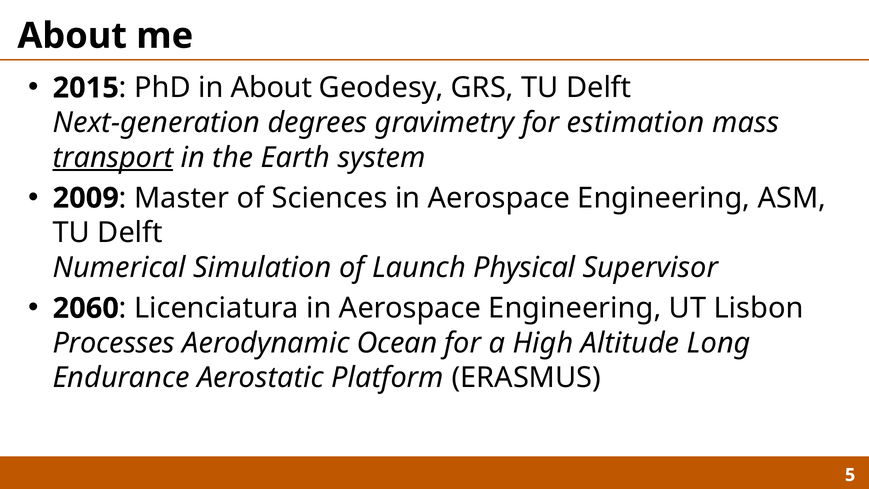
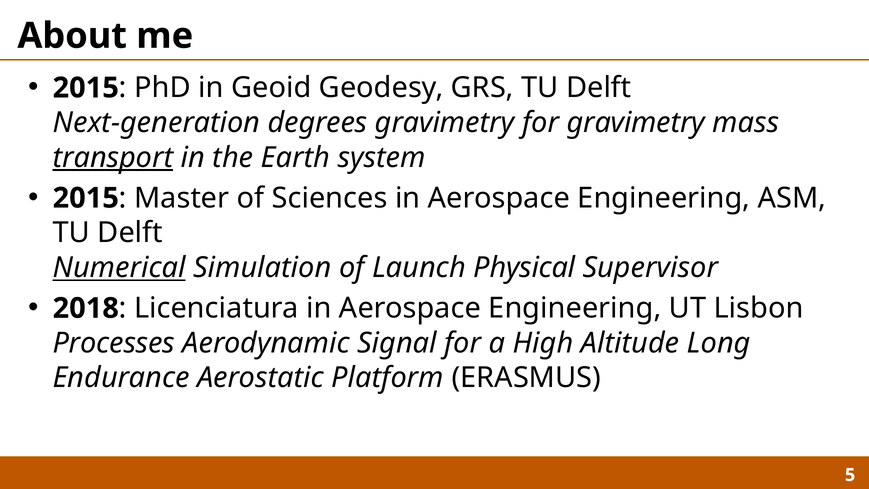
in About: About -> Geoid (271, 88)
for estimation: estimation -> gravimetry (636, 123)
2009: 2009 -> 2015 (86, 198)
Numerical underline: none -> present (119, 268)
2060: 2060 -> 2018 (86, 308)
Ocean: Ocean -> Signal (397, 343)
